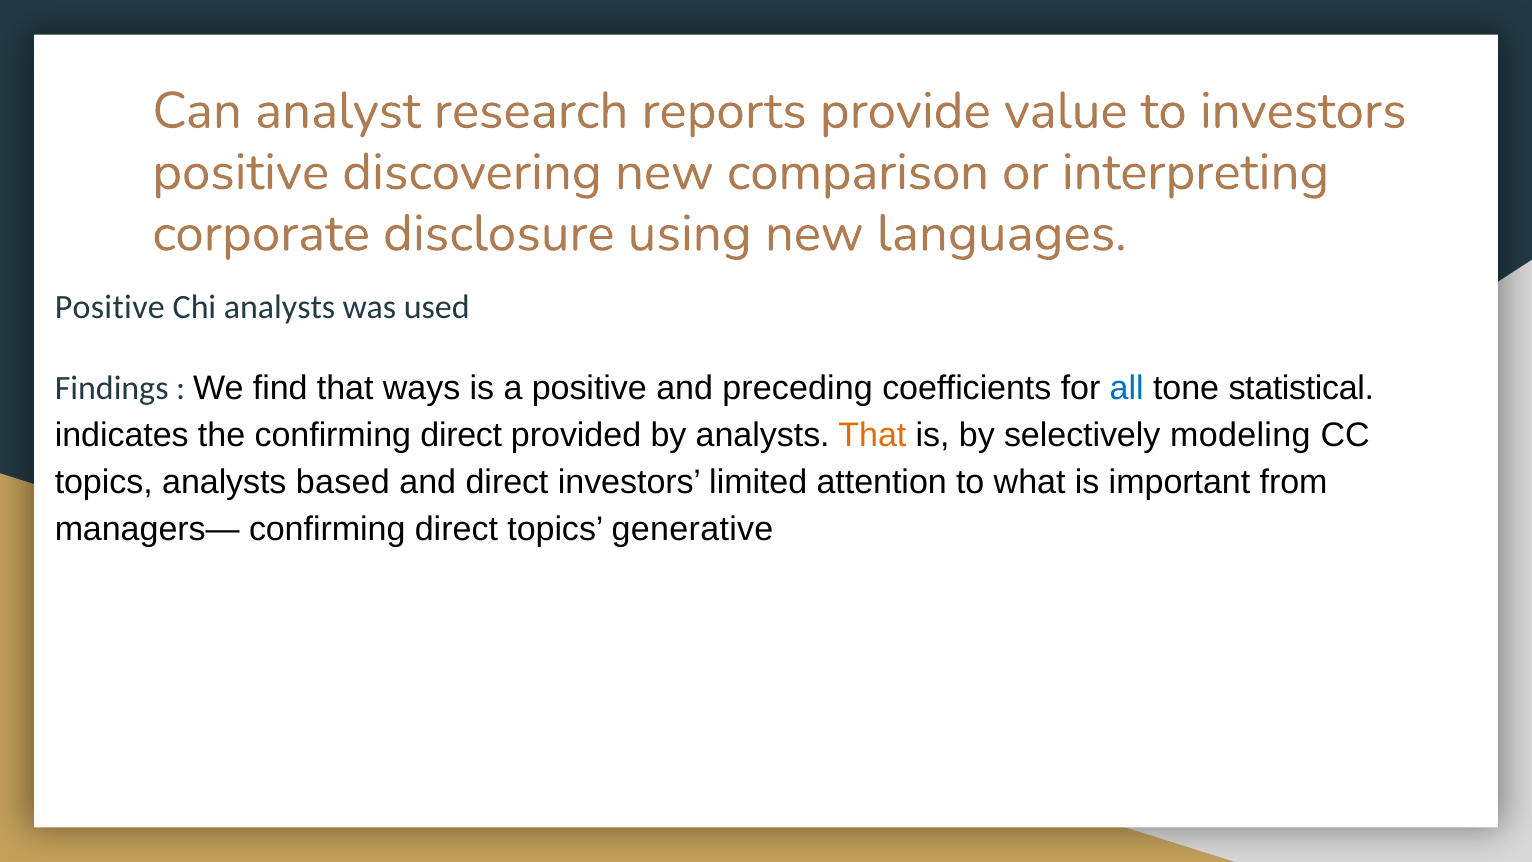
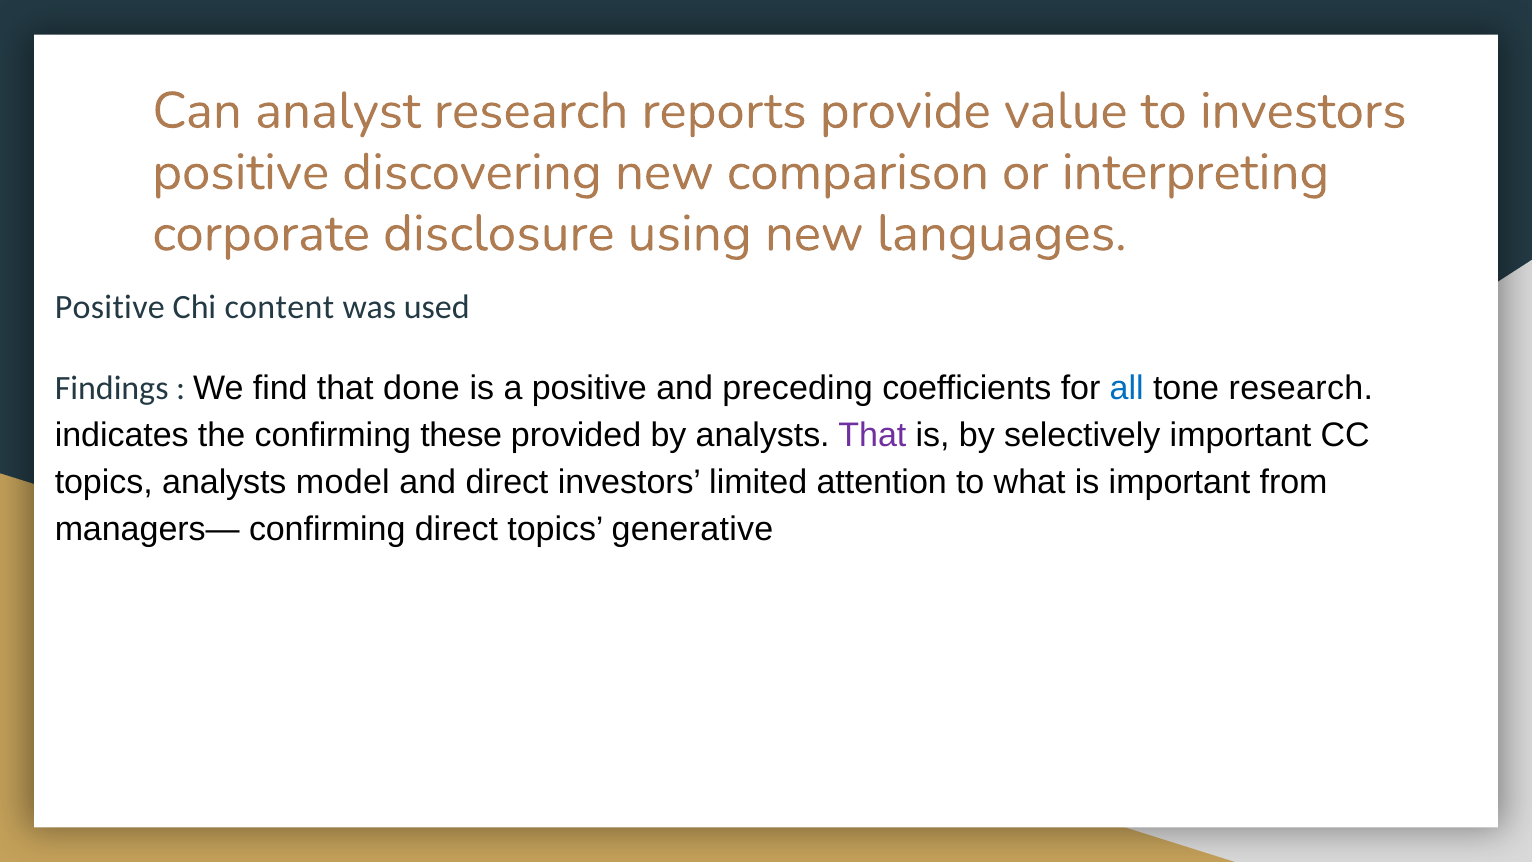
Chi analysts: analysts -> content (279, 307)
ways: ways -> done (421, 388)
tone statistical: statistical -> research (1301, 388)
the confirming direct: direct -> these (461, 435)
That colour: orange -> purple (872, 435)
selectively modeling: modeling -> important (1241, 435)
based: based -> model (343, 482)
